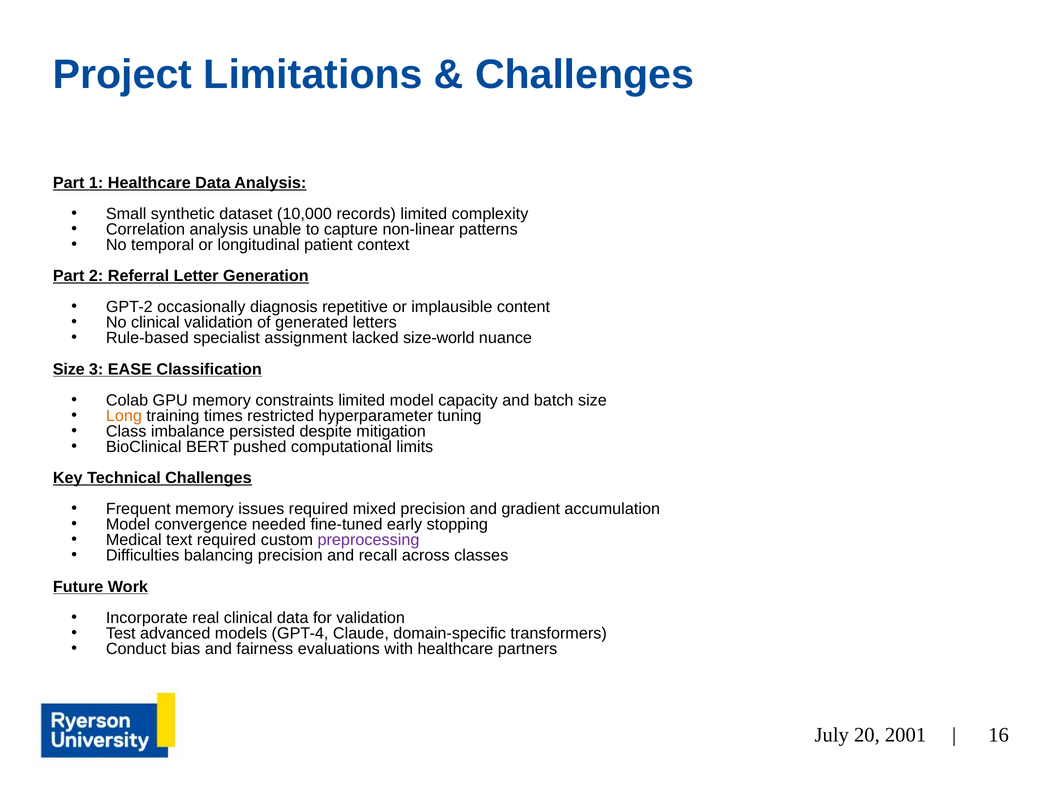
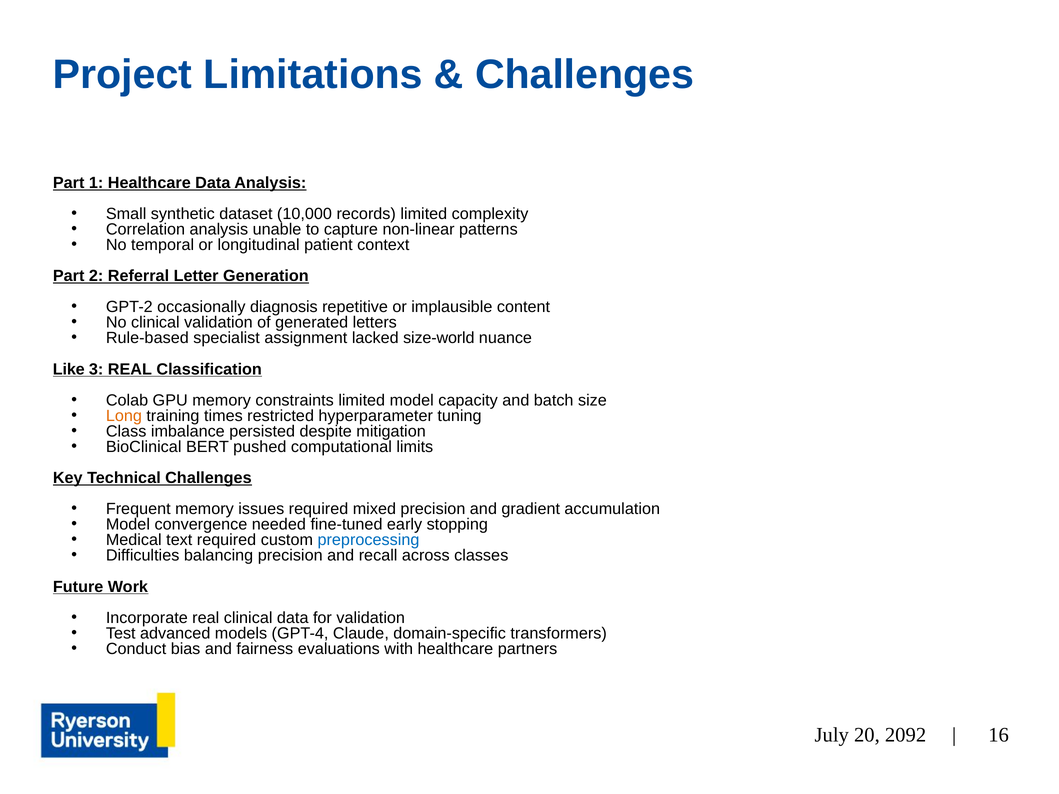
Size: Size -> Like (69, 369)
3 EASE: EASE -> REAL (130, 369)
preprocessing colour: purple -> blue (368, 540)
2001: 2001 -> 2092 (906, 735)
